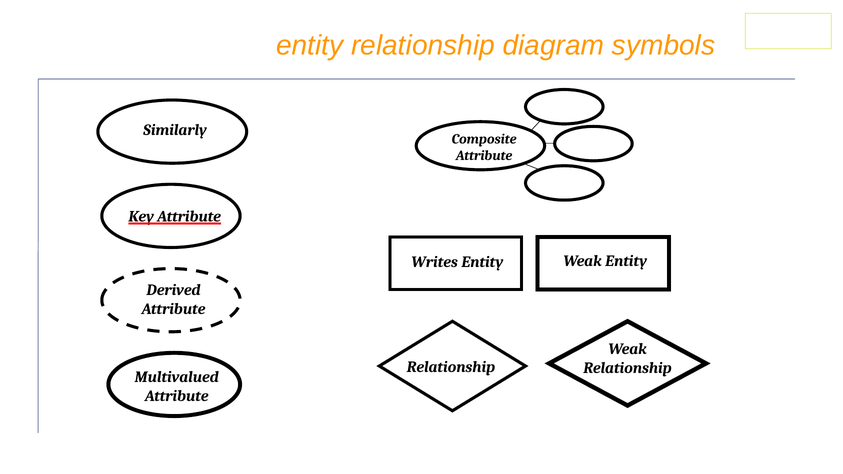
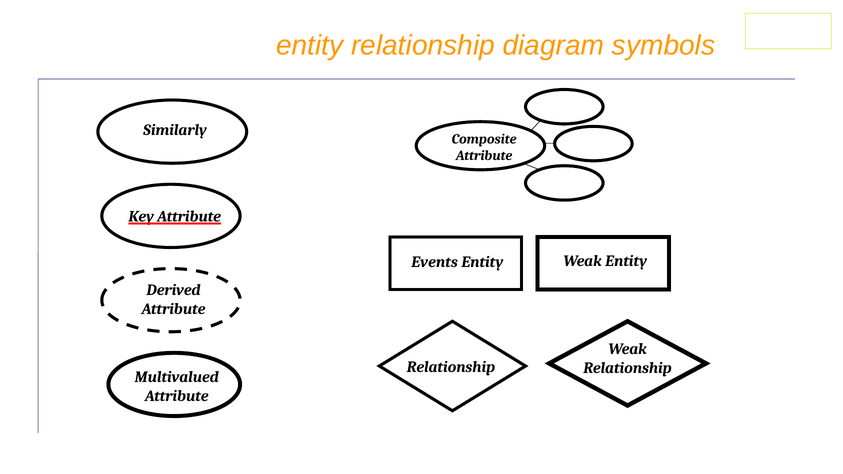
Writes: Writes -> Events (435, 262)
